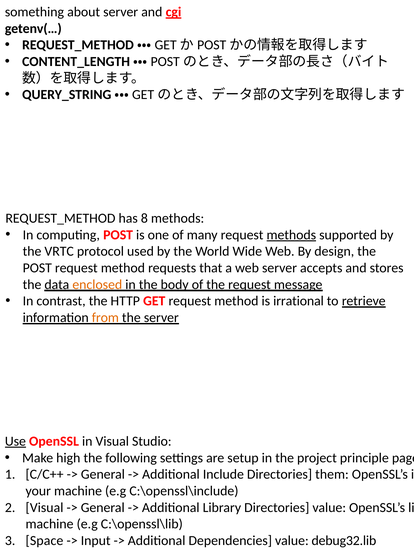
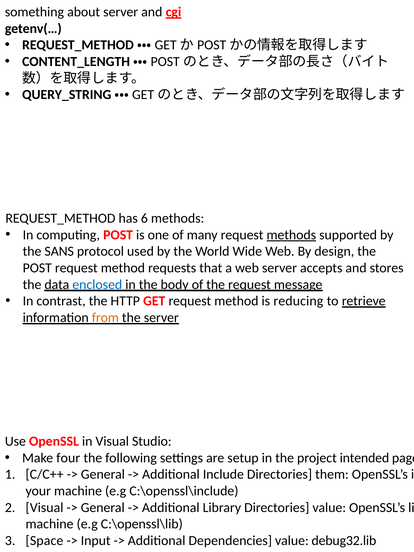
8: 8 -> 6 (144, 218)
VRTC: VRTC -> SANS (59, 251)
enclosed colour: orange -> blue (97, 285)
irrational: irrational -> reducing (298, 301)
Use underline: present -> none (15, 441)
high: high -> four (68, 458)
principle: principle -> intended (364, 458)
